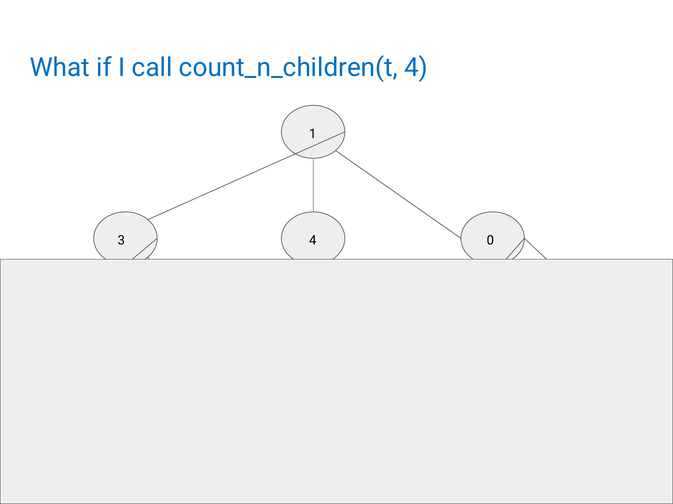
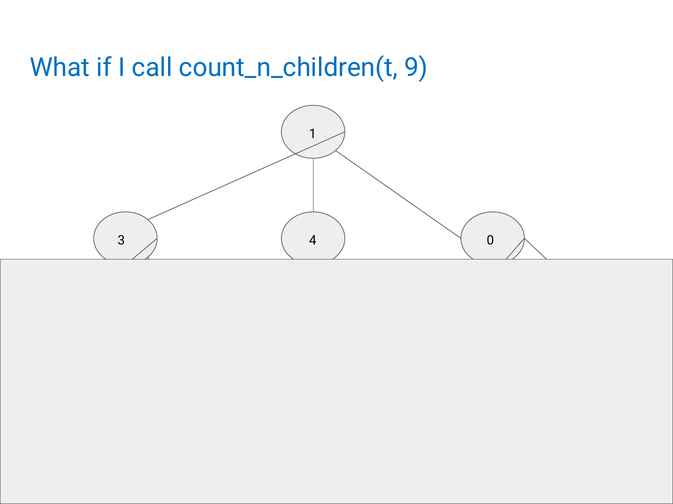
count_n_children(t 4: 4 -> 9 (416, 68)
